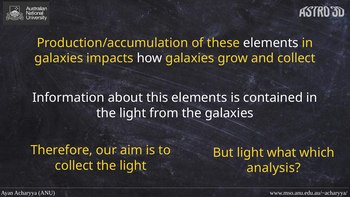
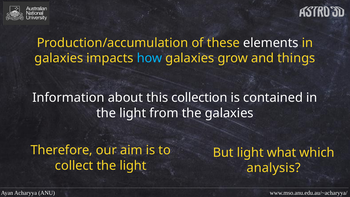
how colour: white -> light blue (150, 58)
and collect: collect -> things (296, 58)
this elements: elements -> collection (199, 98)
